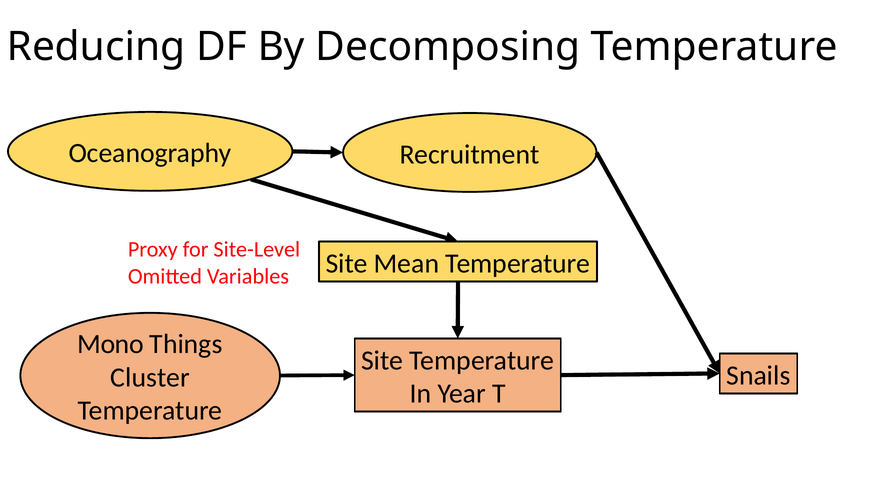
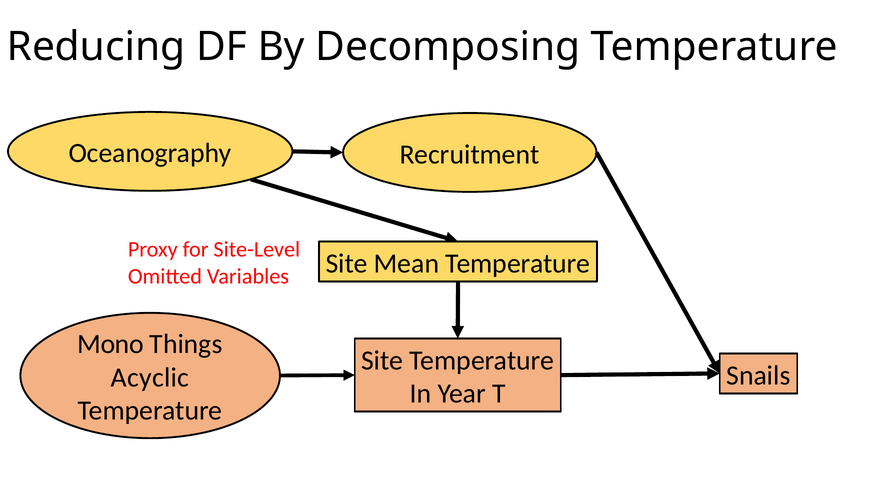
Cluster: Cluster -> Acyclic (150, 377)
